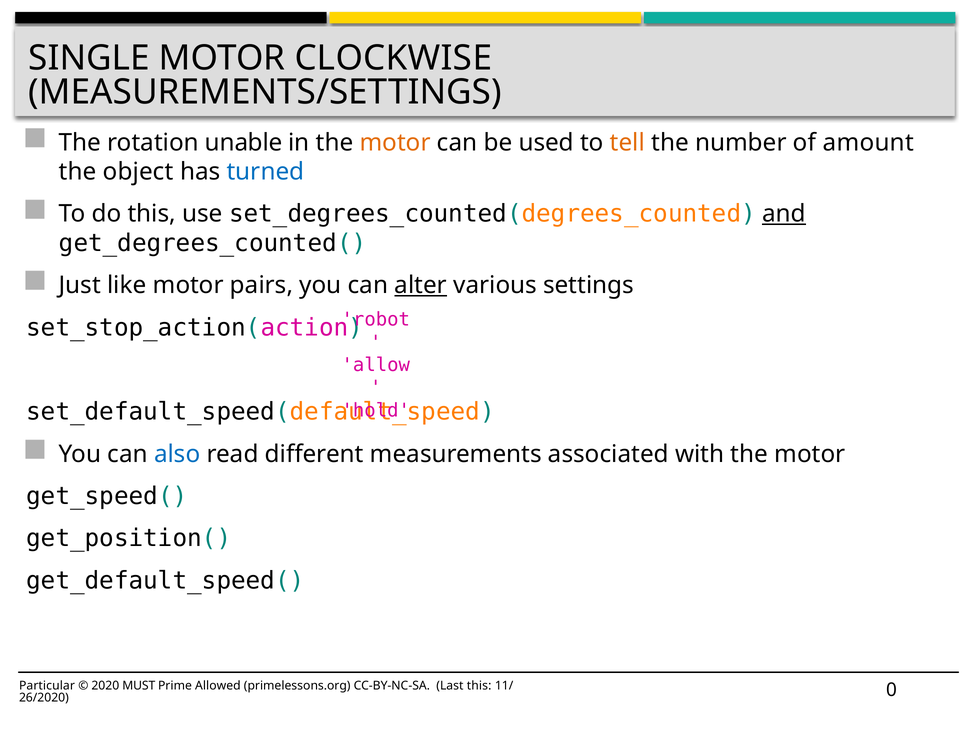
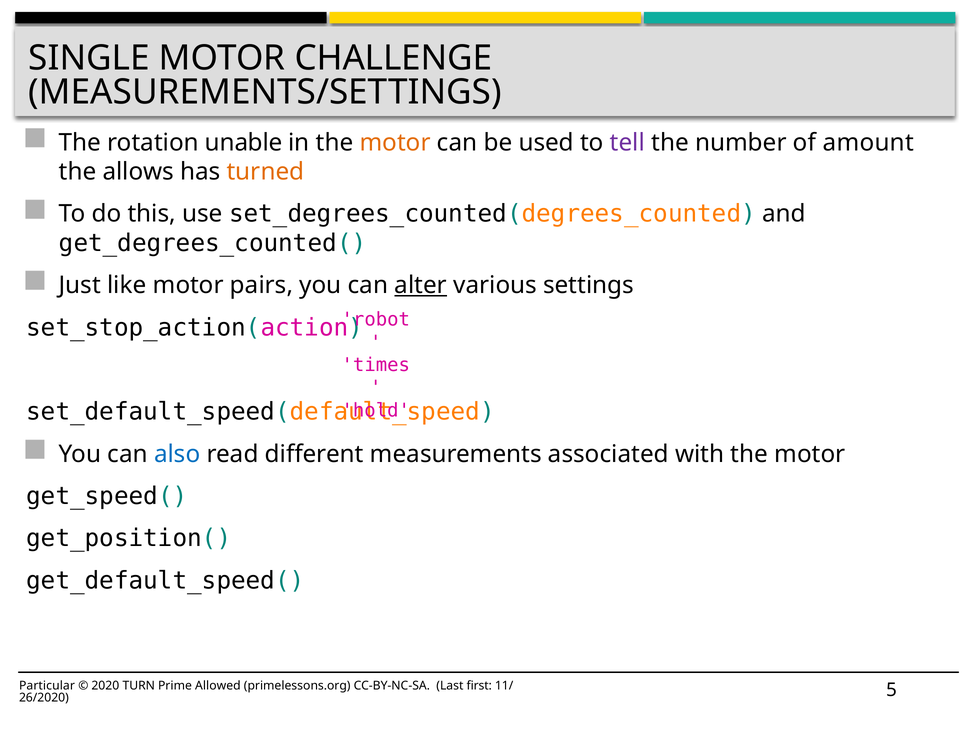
CLOCKWISE: CLOCKWISE -> CHALLENGE (393, 58)
tell colour: orange -> purple (627, 142)
object: object -> allows (138, 172)
turned colour: blue -> orange (265, 172)
and underline: present -> none (784, 214)
allow: allow -> times (376, 365)
MUST: MUST -> TURN (139, 685)
Last this: this -> first (479, 685)
0: 0 -> 5 (891, 690)
